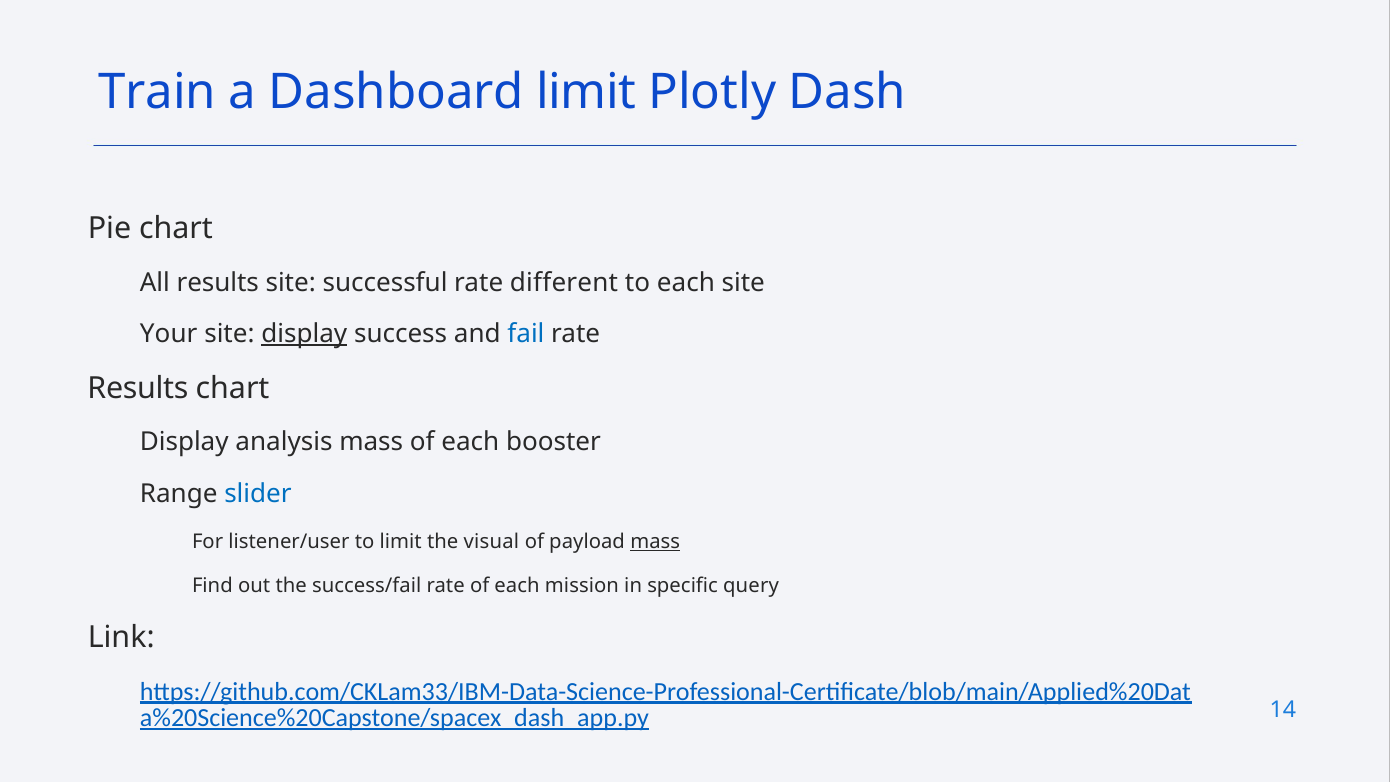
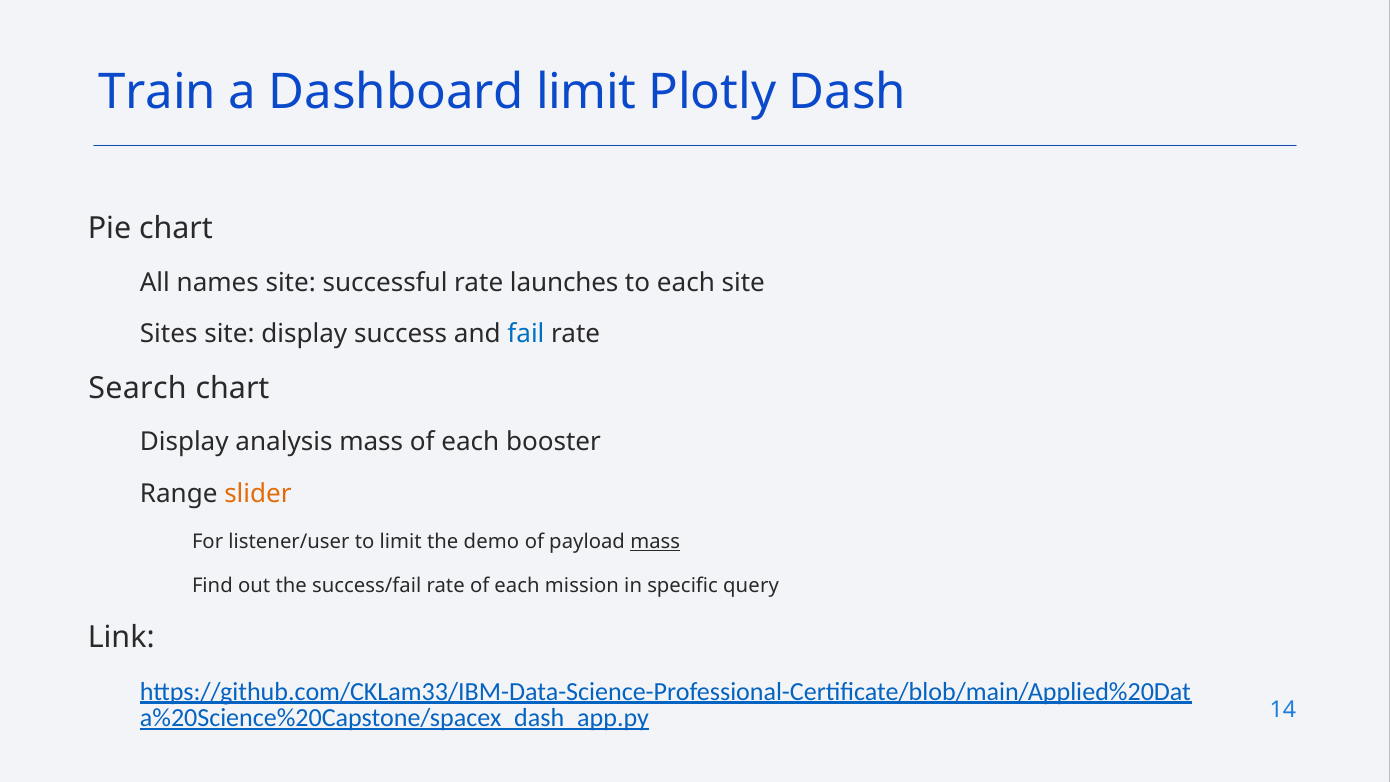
All results: results -> names (218, 282)
different: different -> launches (564, 282)
Your: Your -> Sites (169, 334)
display underline: present -> none (304, 334)
Results: Results -> Search (138, 388)
slider colour: blue -> orange (258, 494)
visual: visual -> demo (491, 541)
